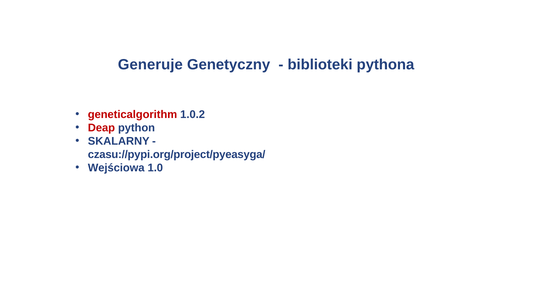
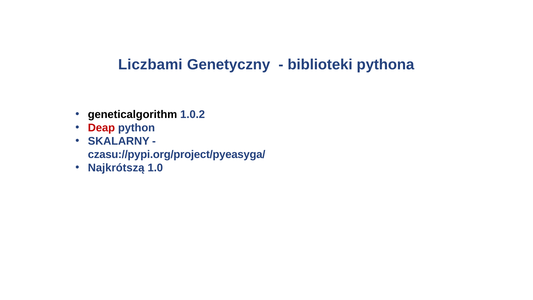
Generuje: Generuje -> Liczbami (150, 65)
geneticalgorithm colour: red -> black (133, 115)
Wejściowa: Wejściowa -> Najkrótszą (116, 168)
